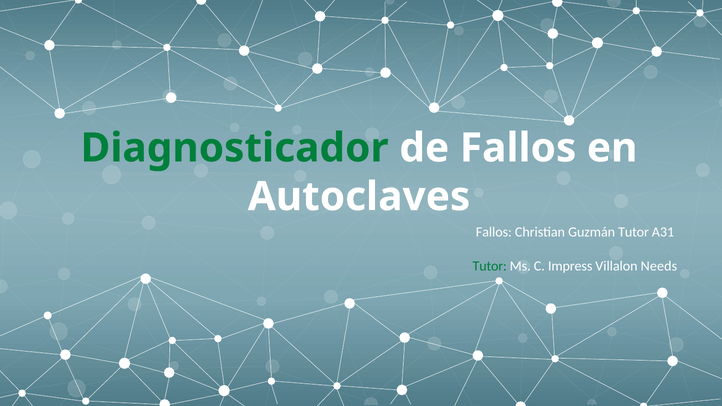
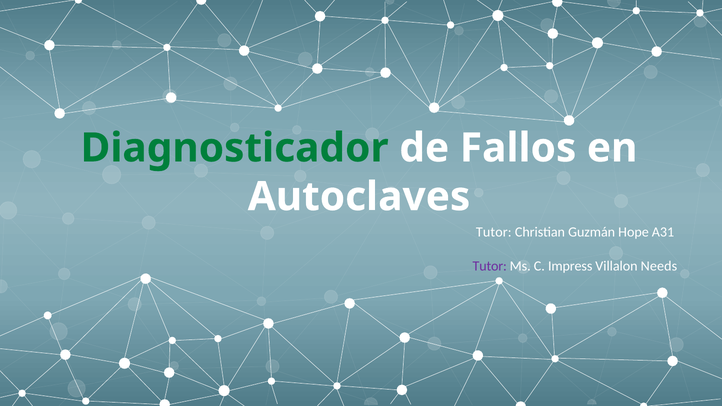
Fallos: Fallos -> Tutor (494, 232)
Guzmán Tutor: Tutor -> Hope (634, 232)
Tutor colour: green -> purple (490, 266)
